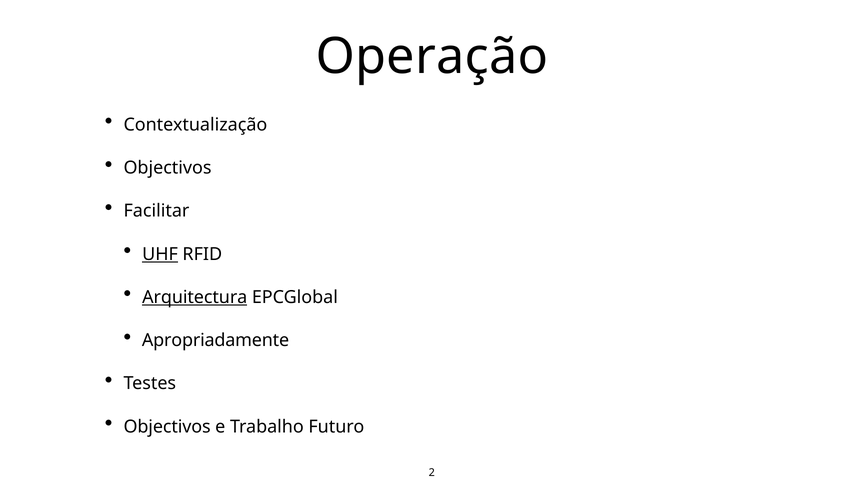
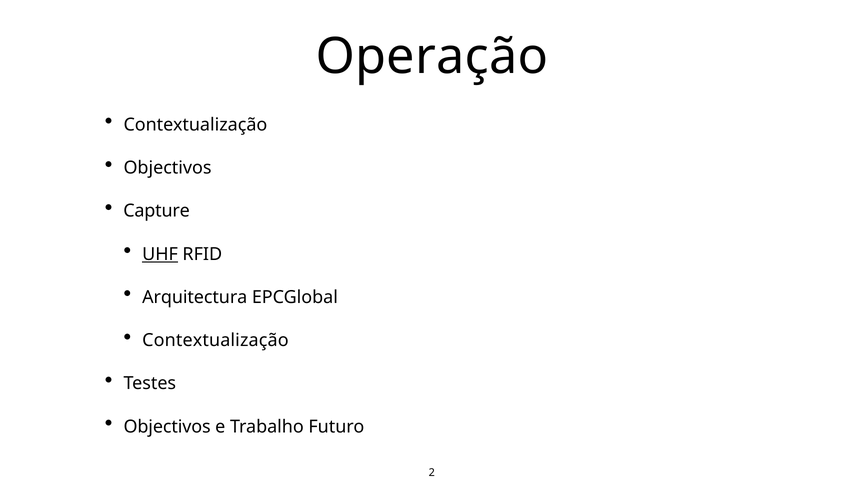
Facilitar: Facilitar -> Capture (157, 211)
Arquitectura underline: present -> none (195, 297)
Apropriadamente: Apropriadamente -> Contextualização (215, 340)
